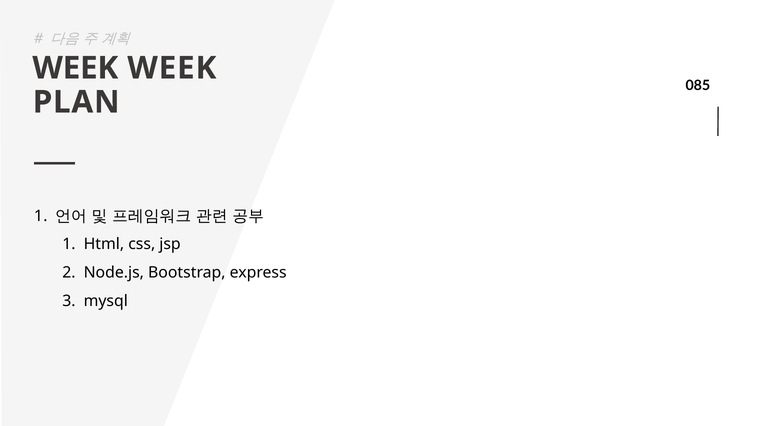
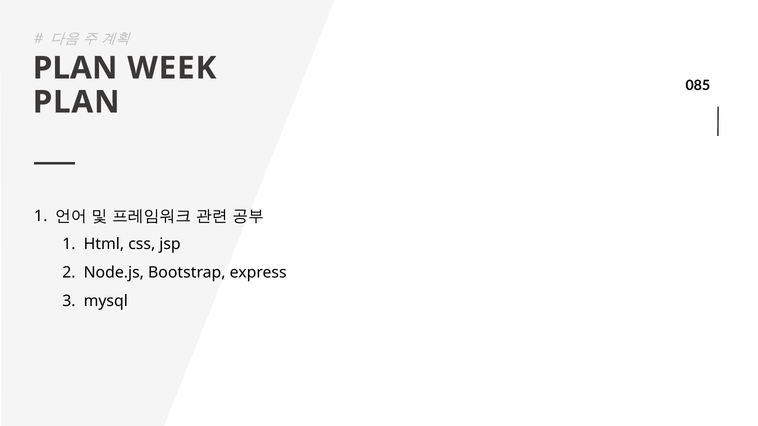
WEEK: WEEK -> PLAN (75, 68)
